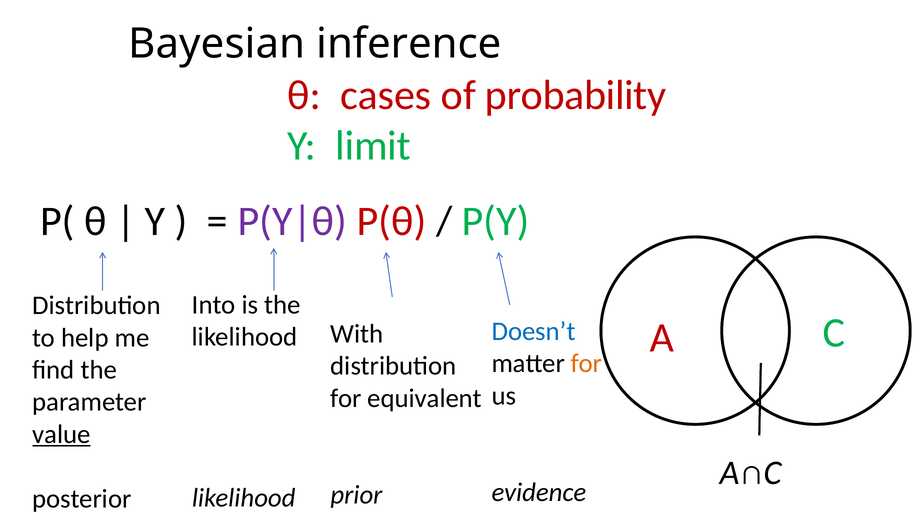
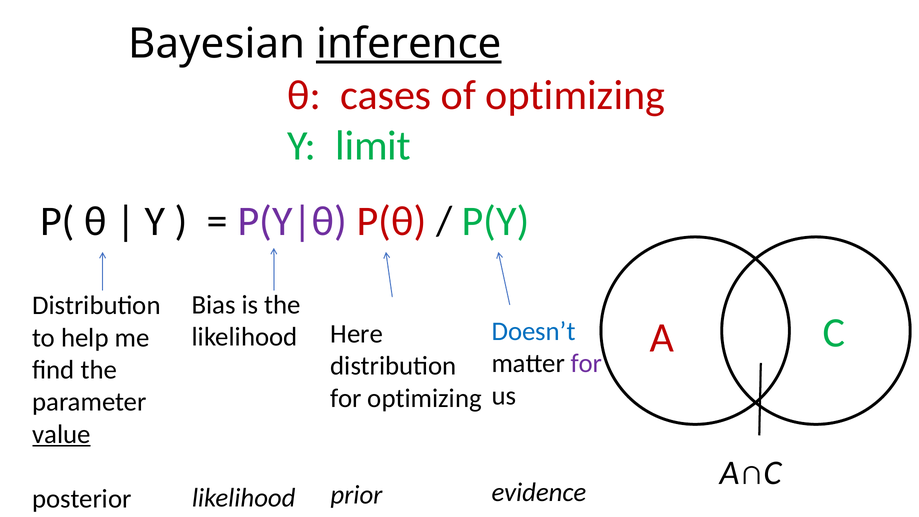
inference underline: none -> present (409, 44)
of probability: probability -> optimizing (575, 95)
Into: Into -> Bias (214, 305)
With: With -> Here (357, 334)
for colour: orange -> purple (587, 364)
for equivalent: equivalent -> optimizing (425, 398)
